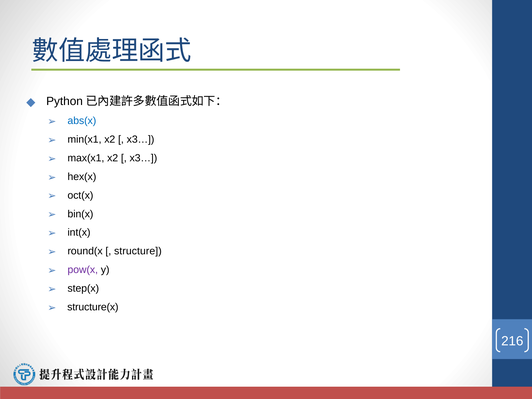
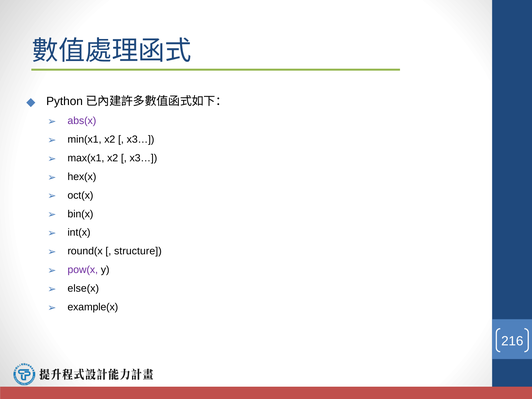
abs(x colour: blue -> purple (82, 121)
step(x: step(x -> else(x (83, 288)
structure(x: structure(x -> example(x (93, 307)
